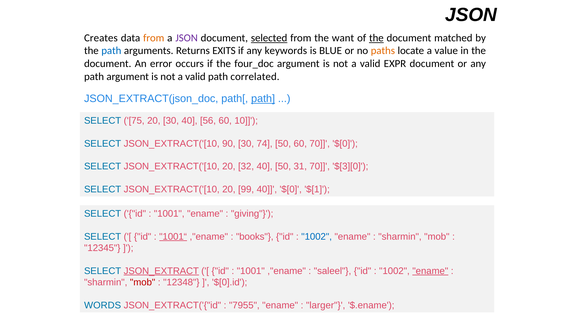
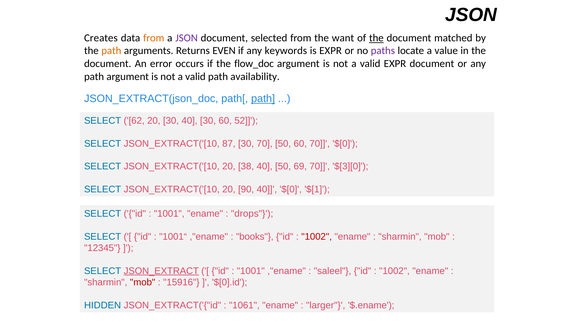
selected underline: present -> none (269, 38)
path colour: blue -> orange (111, 51)
EXITS: EXITS -> EVEN (224, 51)
is BLUE: BLUE -> EXPR (331, 51)
paths colour: orange -> purple (383, 51)
four_doc: four_doc -> flow_doc (254, 64)
correlated: correlated -> availability (255, 77)
75: 75 -> 62 (134, 121)
40 56: 56 -> 30 (208, 121)
10: 10 -> 52 (246, 121)
90: 90 -> 87 (229, 144)
30 74: 74 -> 70 (265, 144)
32: 32 -> 38 (246, 167)
31: 31 -> 69 (300, 167)
99: 99 -> 90 (246, 190)
giving: giving -> drops (252, 214)
1001“ underline: present -> none (173, 237)
1002 colour: blue -> red (317, 237)
ename underline: present -> none (430, 271)
12348: 12348 -> 15916 (181, 283)
WORDS: WORDS -> HIDDEN (103, 306)
7955: 7955 -> 1061 (244, 306)
